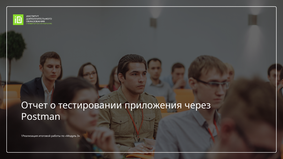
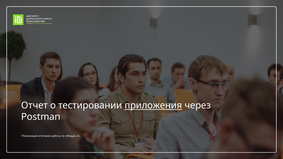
приложения underline: none -> present (153, 106)
